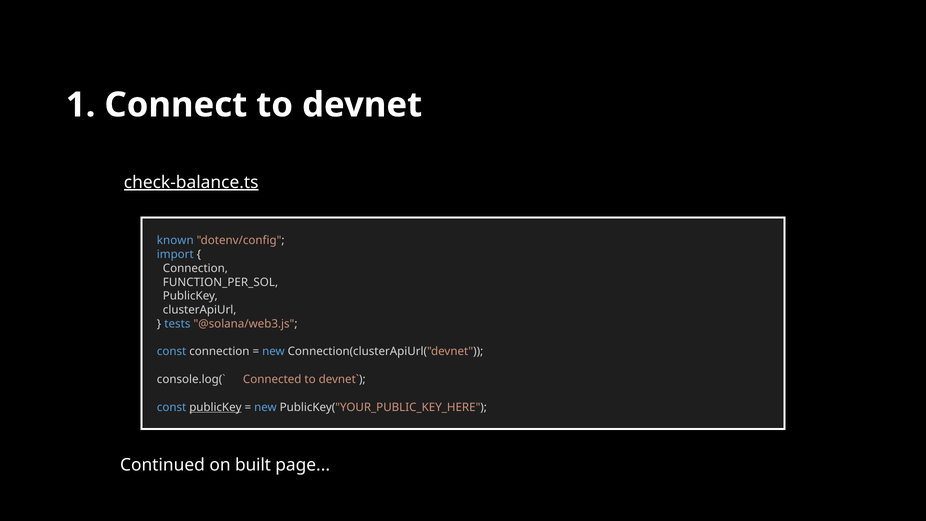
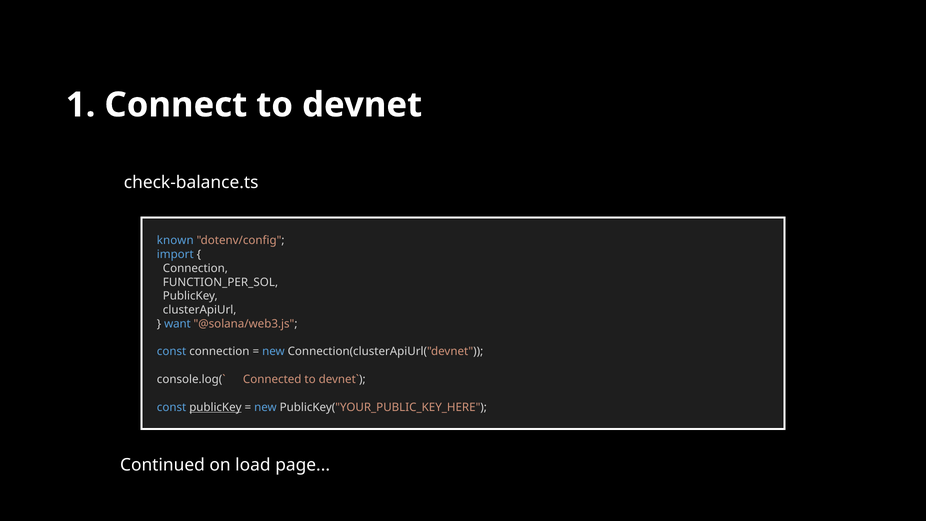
check-balance.ts underline: present -> none (191, 182)
tests: tests -> want (177, 324)
built: built -> load (253, 465)
